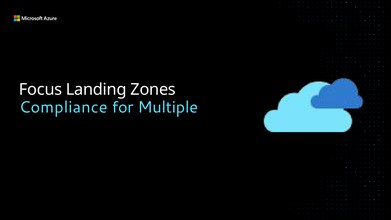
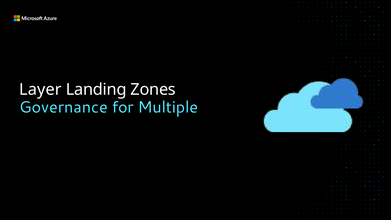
Focus: Focus -> Layer (40, 90)
Compliance: Compliance -> Governance (63, 107)
